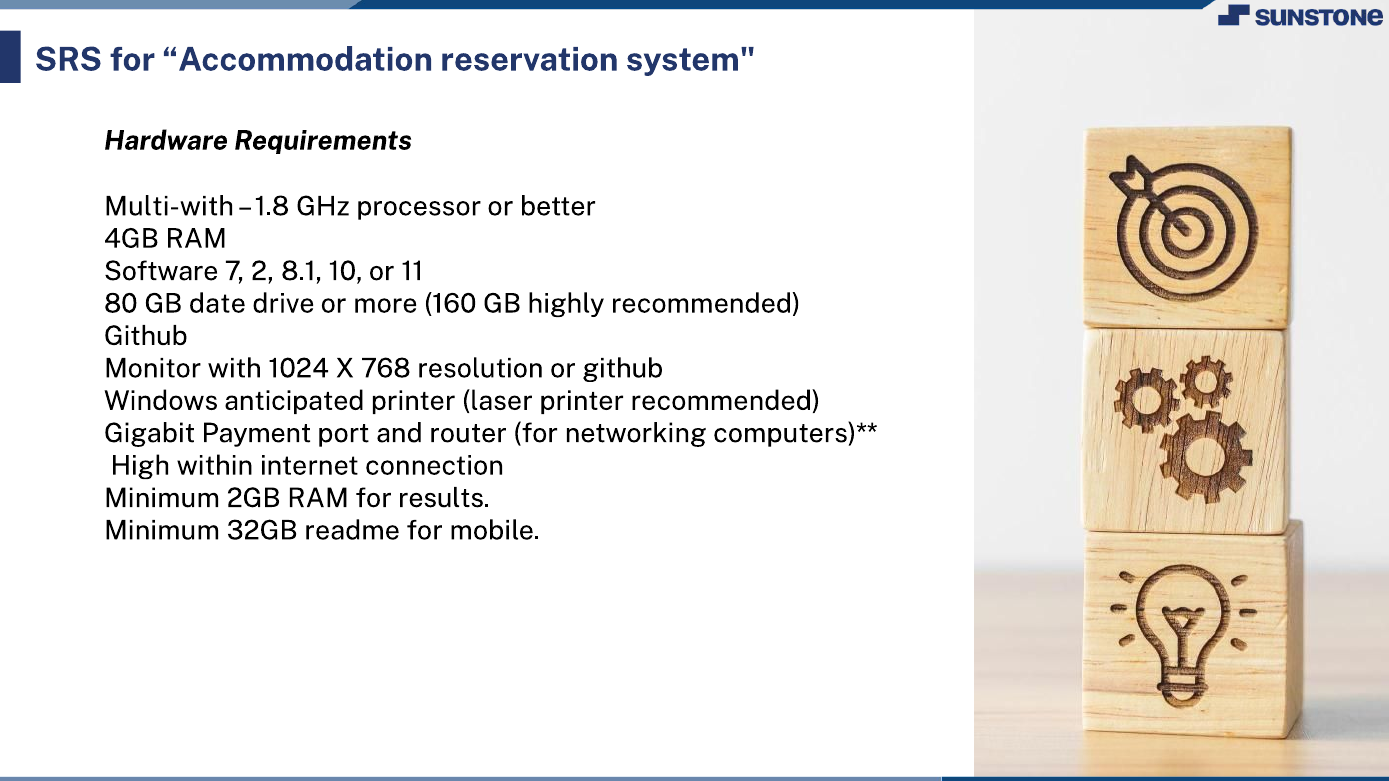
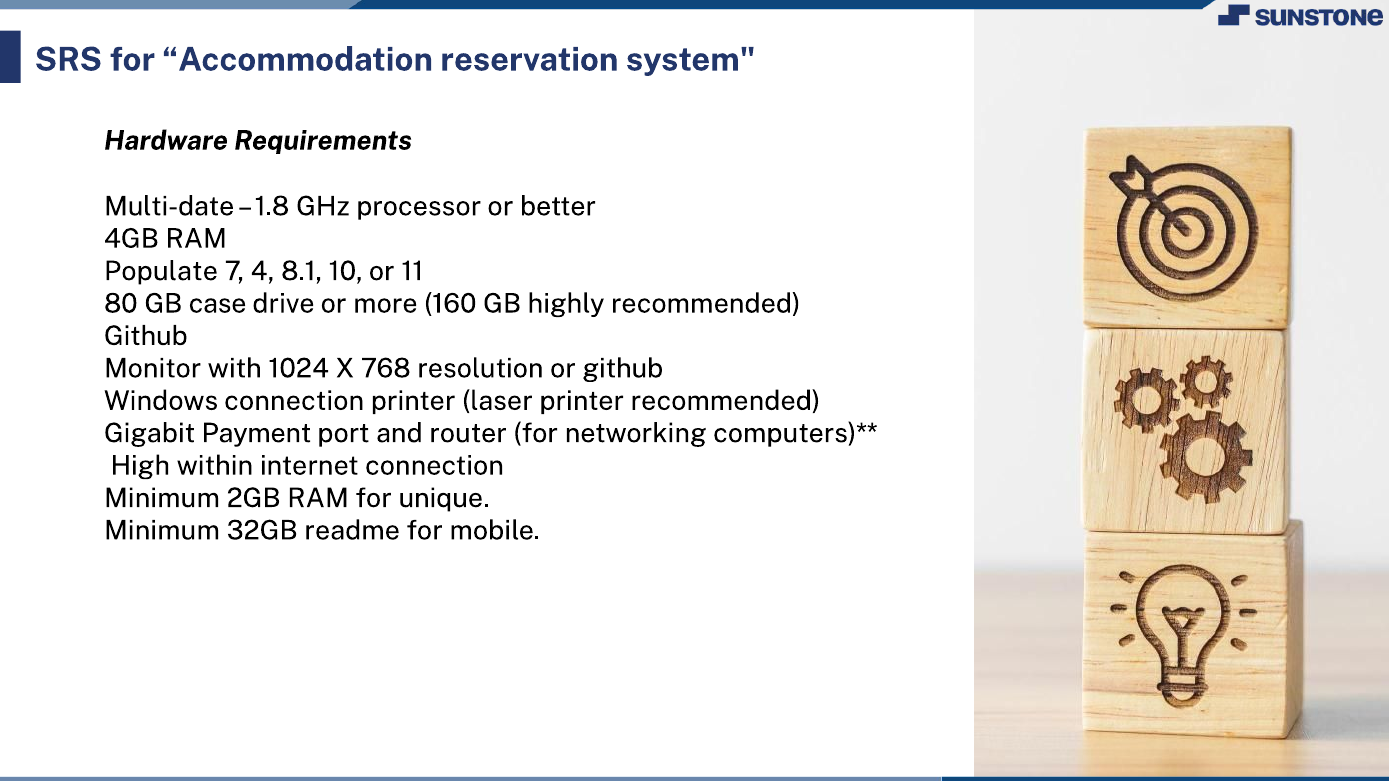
Multi-with: Multi-with -> Multi-date (169, 206)
Software: Software -> Populate (161, 271)
2: 2 -> 4 (262, 271)
date: date -> case (218, 304)
Windows anticipated: anticipated -> connection (294, 401)
results: results -> unique (444, 498)
